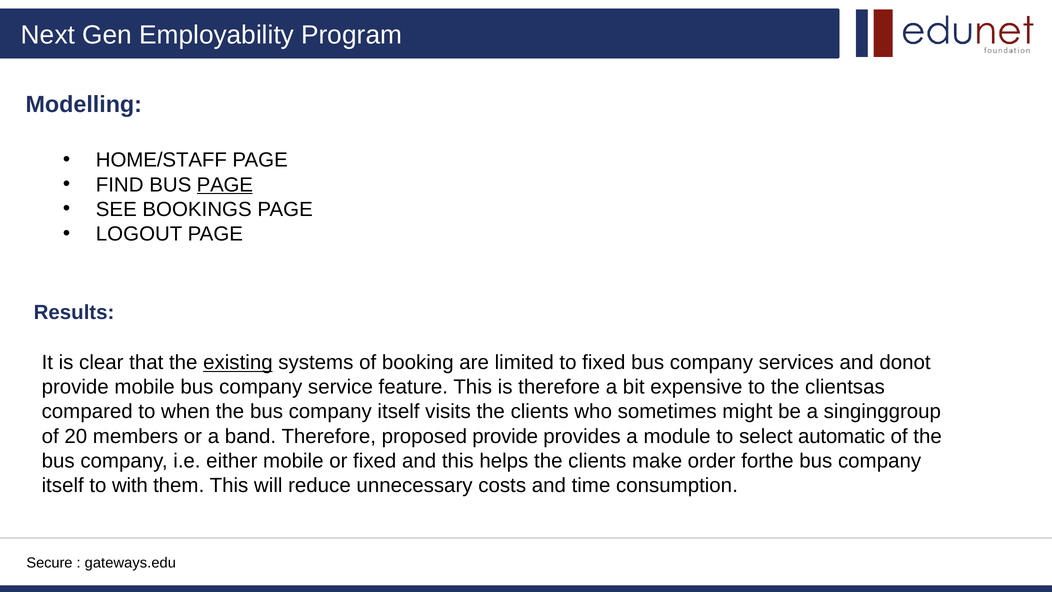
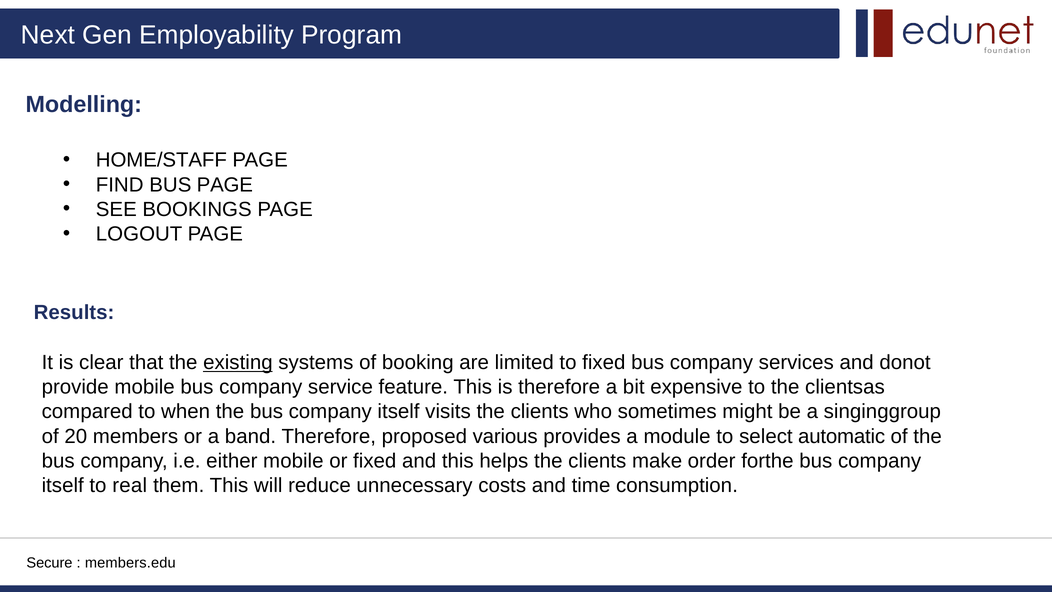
PAGE underline: present -> none (225, 185)
proposed provide: provide -> various (505, 436)
with: with -> real (130, 485)
gateways.edu: gateways.edu -> members.edu (130, 563)
